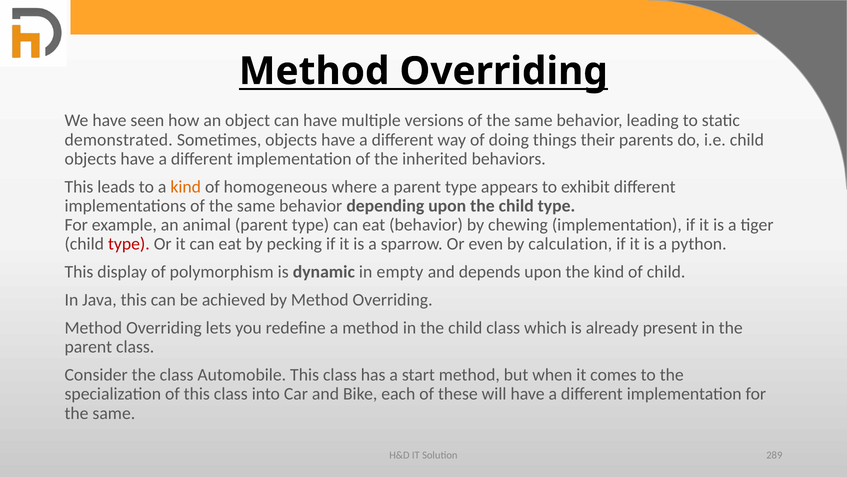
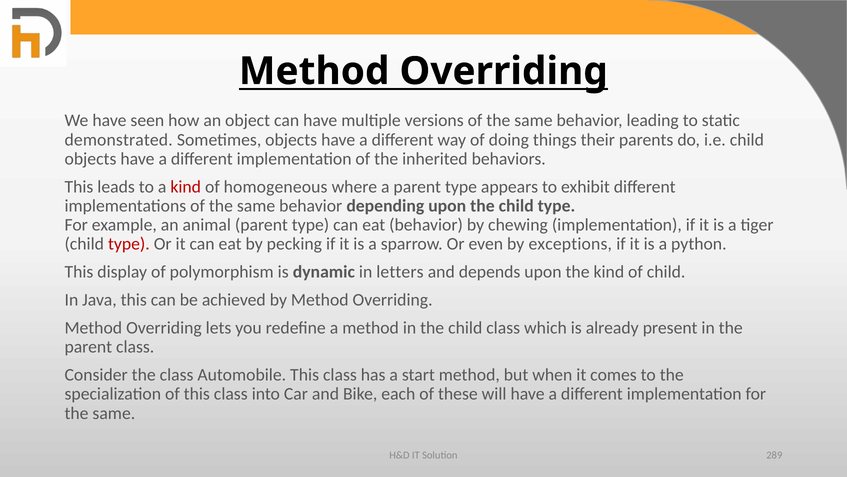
kind colour: orange -> red (186, 187)
calculation: calculation -> exceptions (570, 244)
empty: empty -> letters (400, 272)
